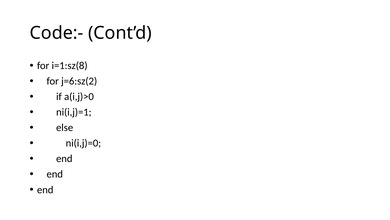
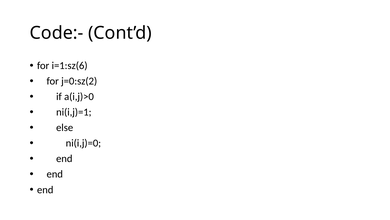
i=1:sz(8: i=1:sz(8 -> i=1:sz(6 (70, 65)
j=6:sz(2: j=6:sz(2 -> j=0:sz(2 (79, 81)
